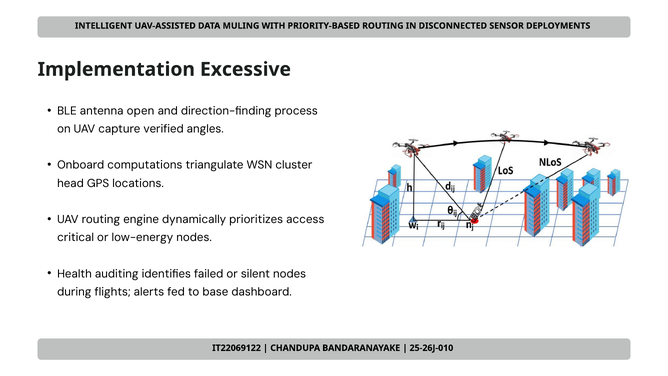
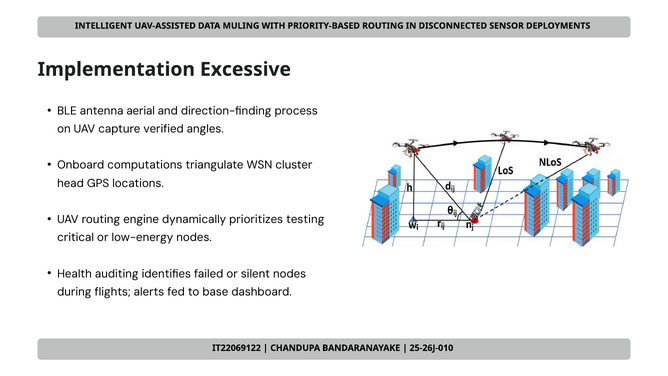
open: open -> aerial (141, 111)
access: access -> testing (305, 219)
